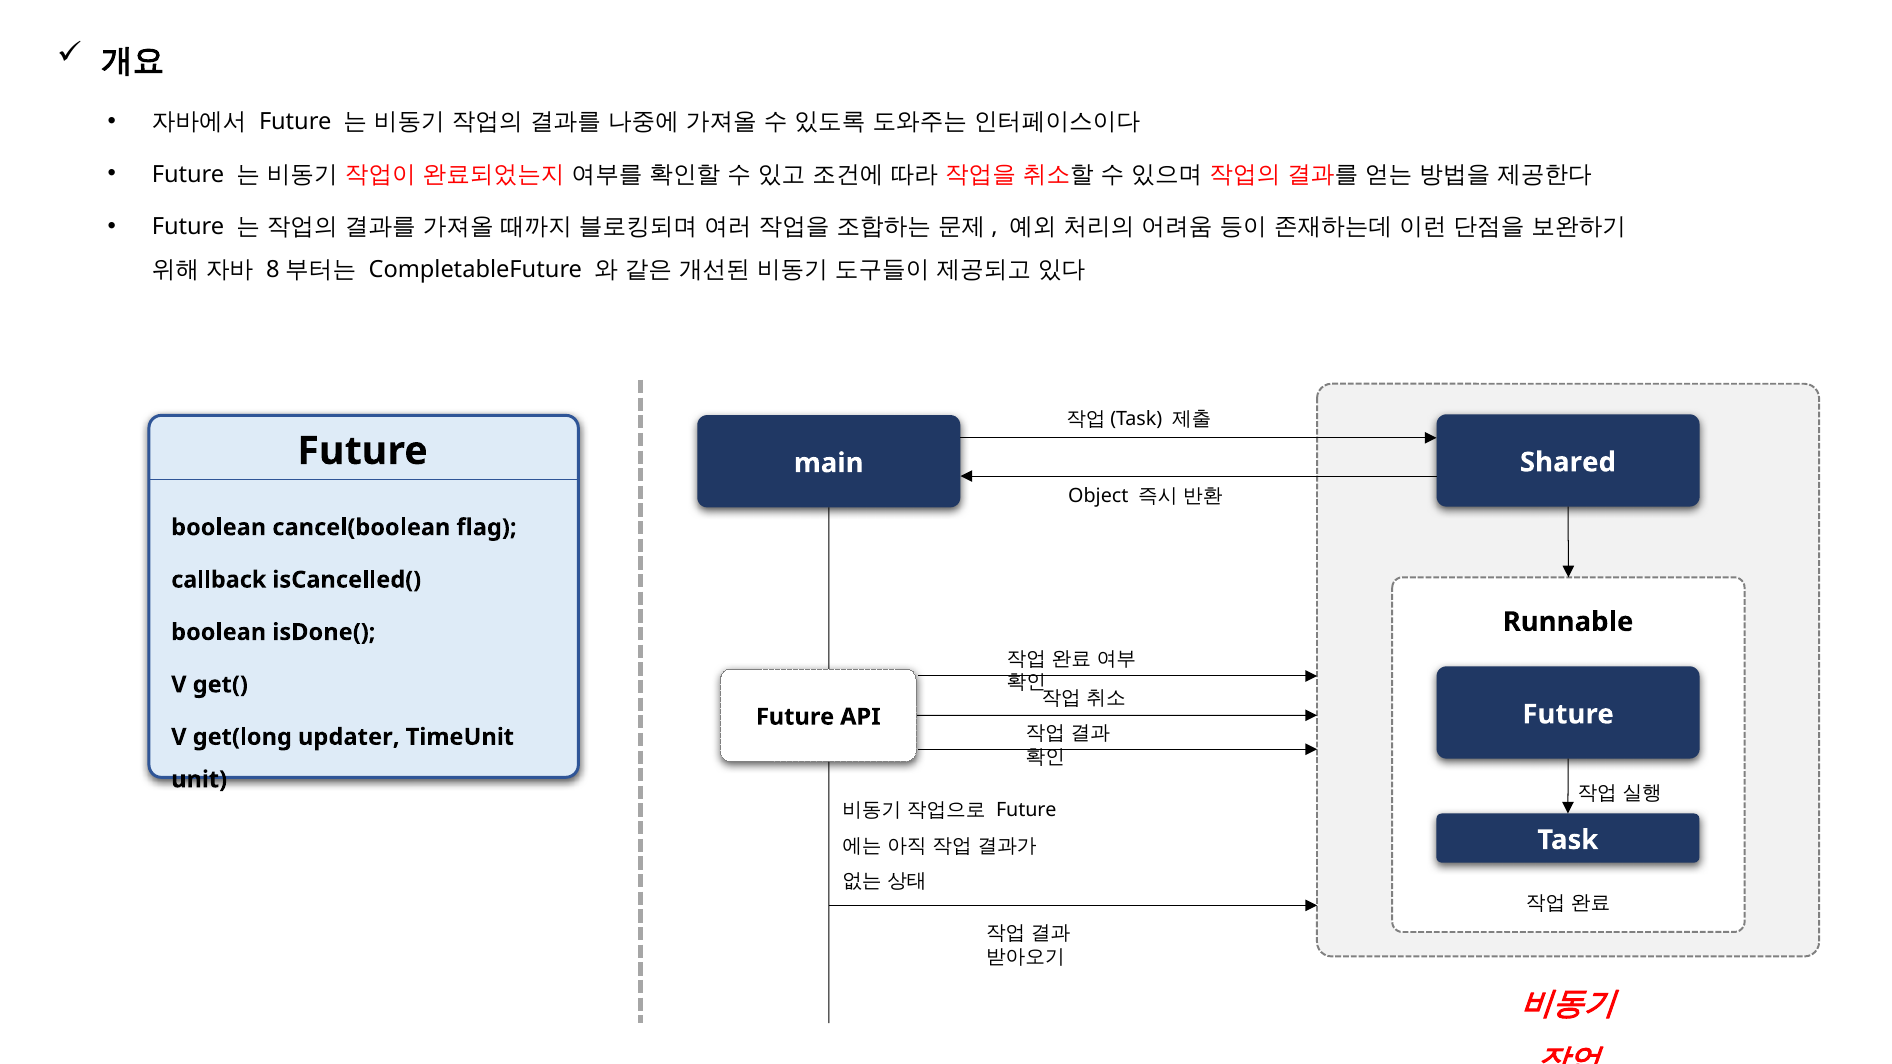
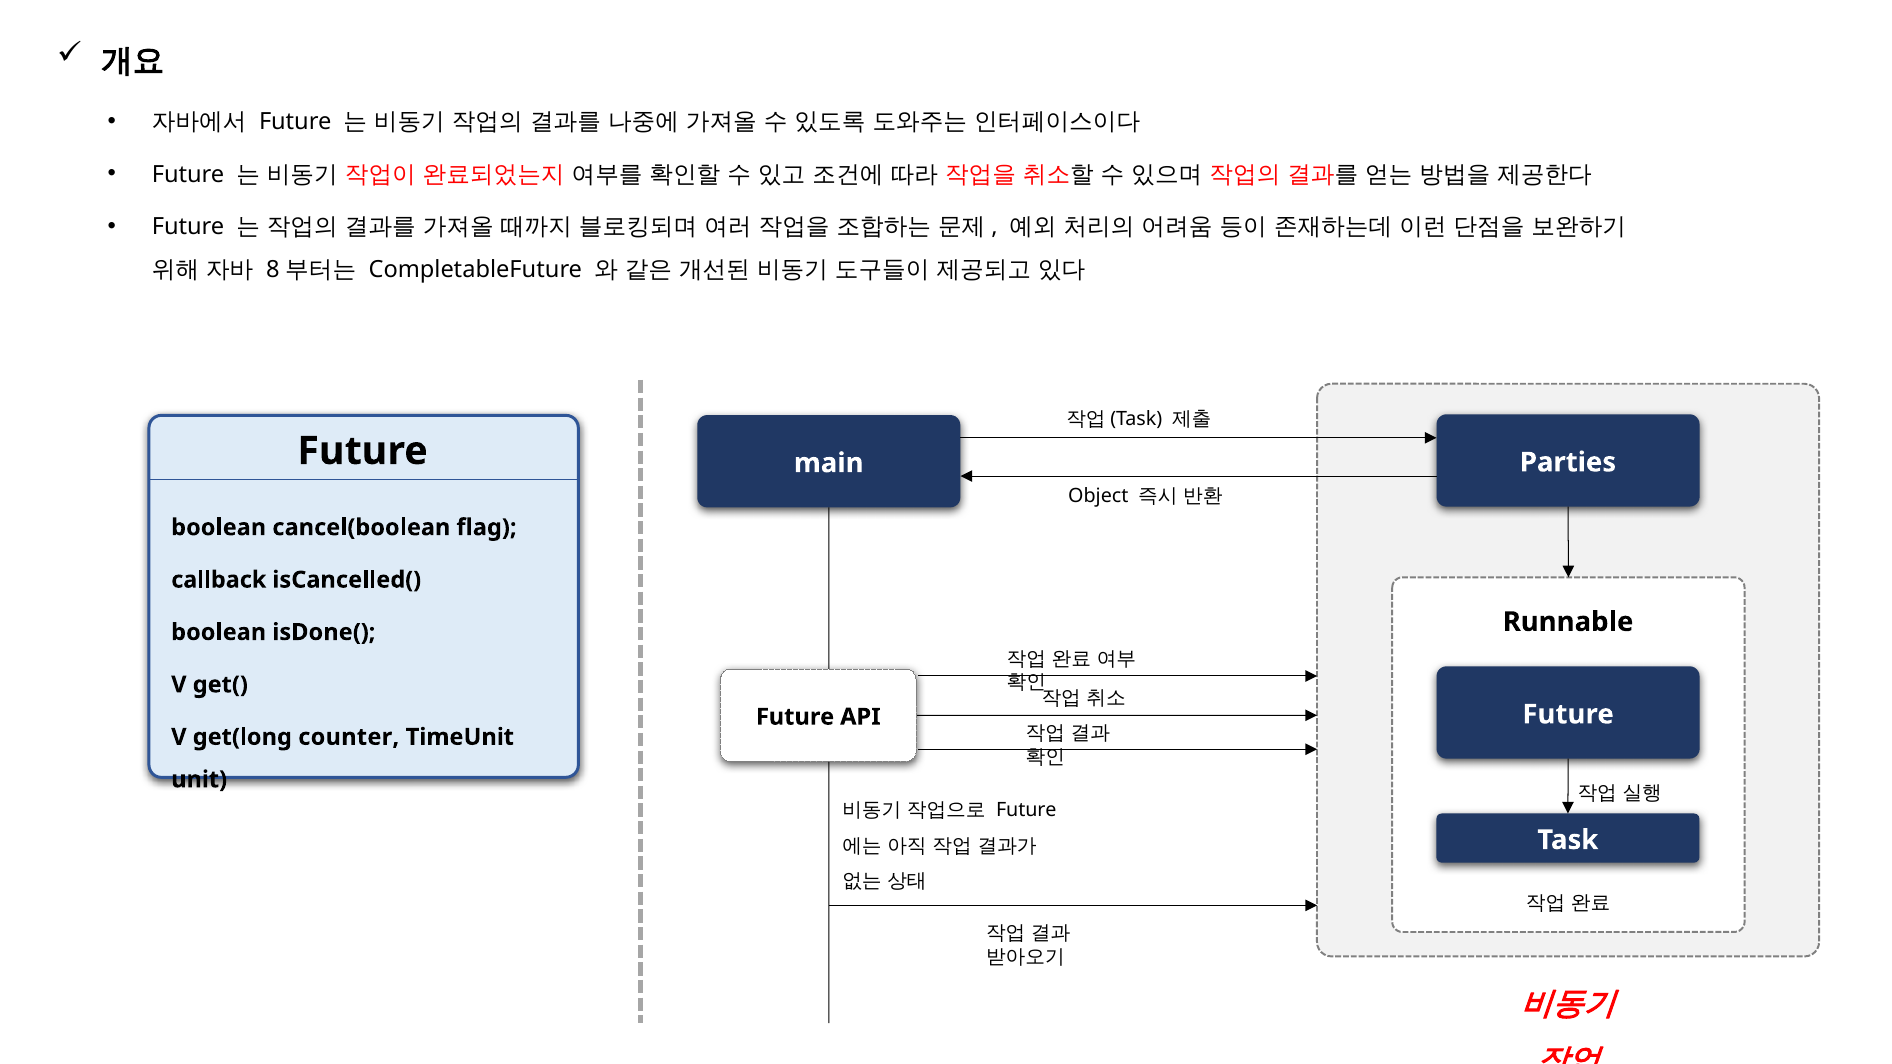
Shared: Shared -> Parties (1568, 462)
updater: updater -> counter (349, 737)
